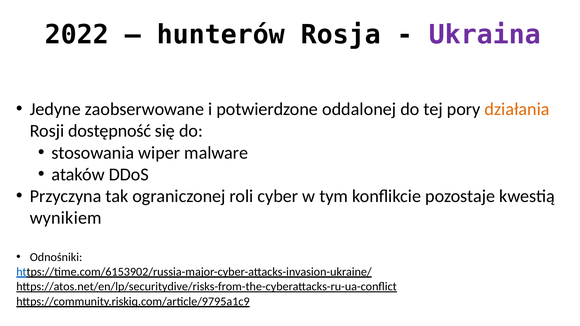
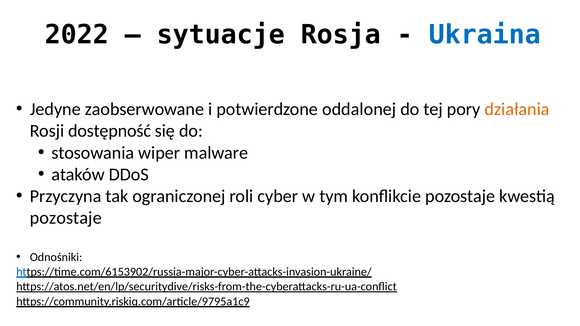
hunterów: hunterów -> sytuacje (221, 35)
Ukraina colour: purple -> blue (485, 35)
wynikiem: wynikiem -> pozostaje (66, 218)
